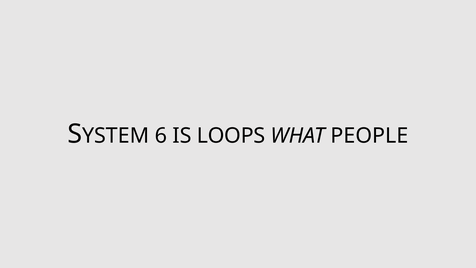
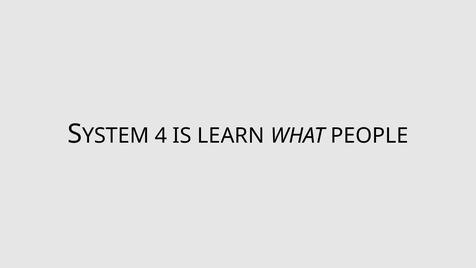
6: 6 -> 4 (161, 135)
LOOPS: LOOPS -> LEARN (231, 135)
